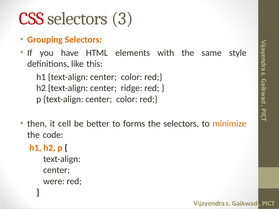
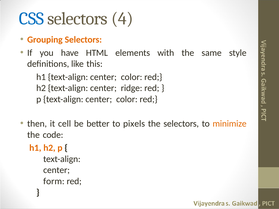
CSS colour: red -> blue (31, 19)
3: 3 -> 4 (122, 19)
forms: forms -> pixels (134, 124)
were: were -> form (54, 181)
